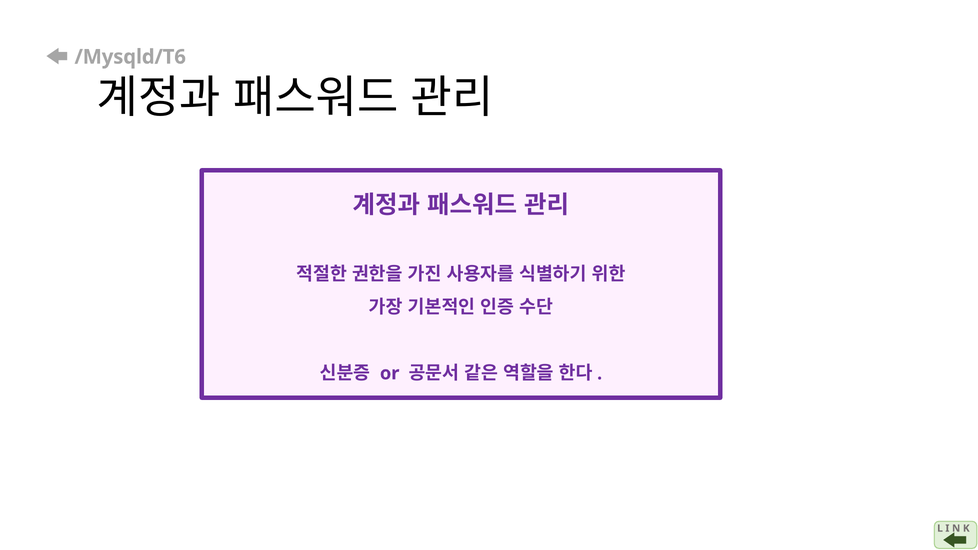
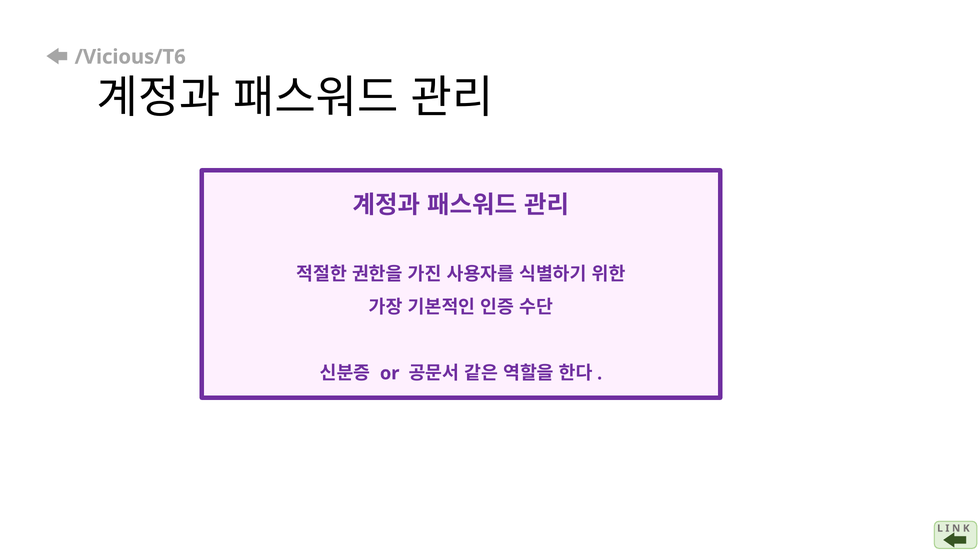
/Mysqld/T6: /Mysqld/T6 -> /Vicious/T6 (130, 57)
